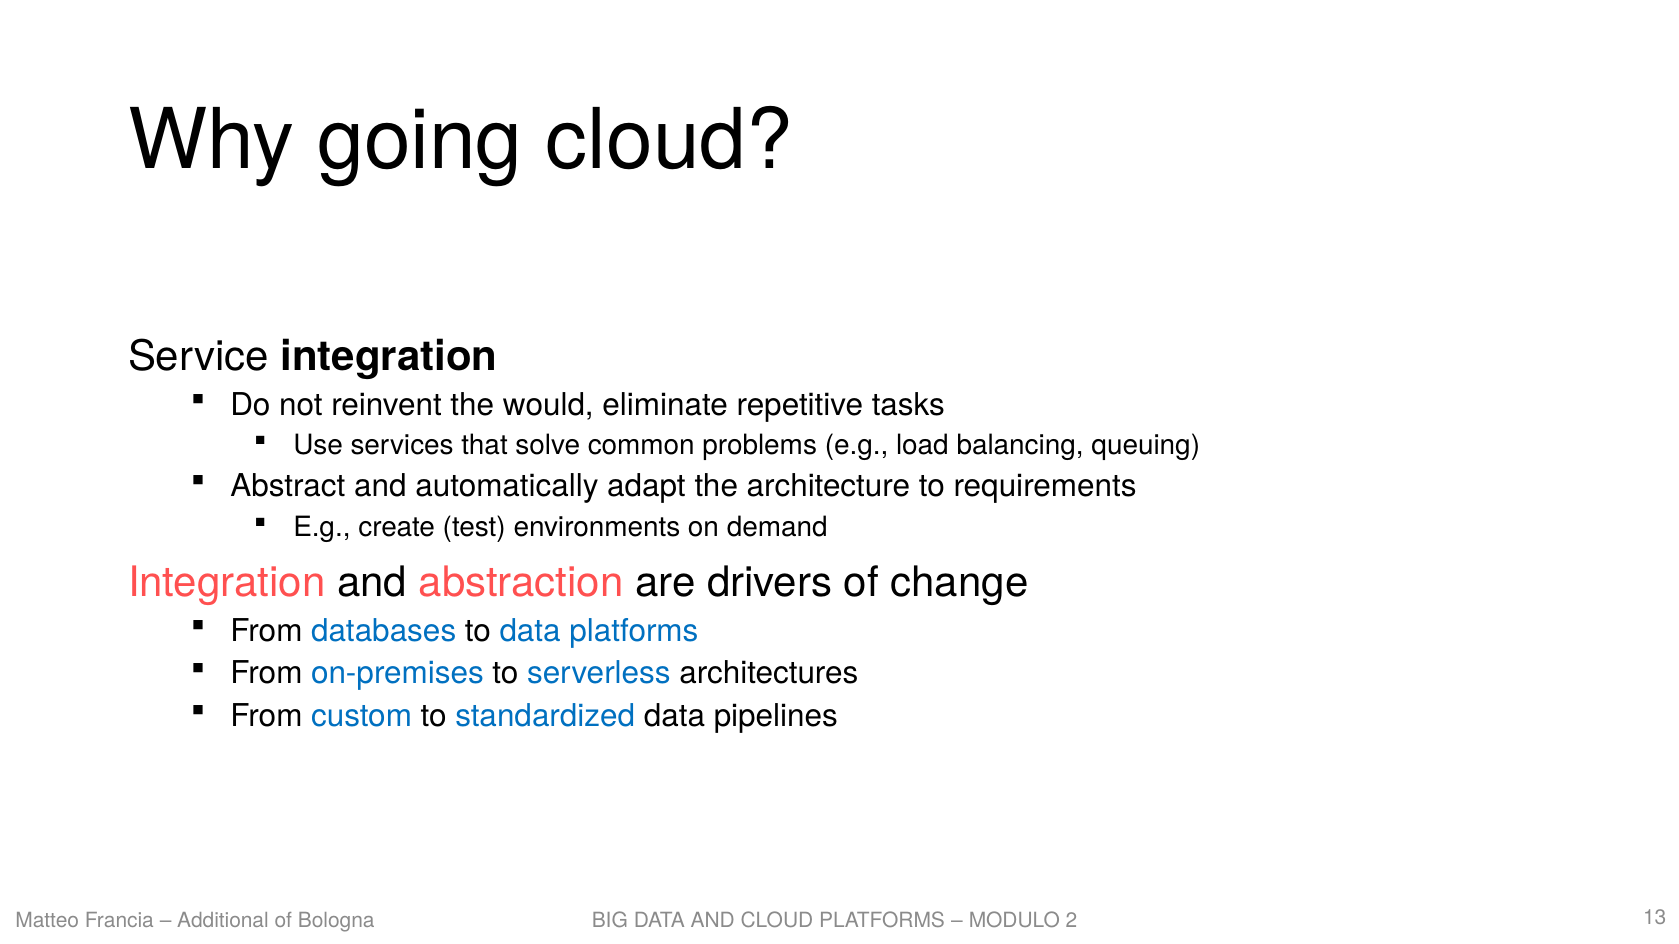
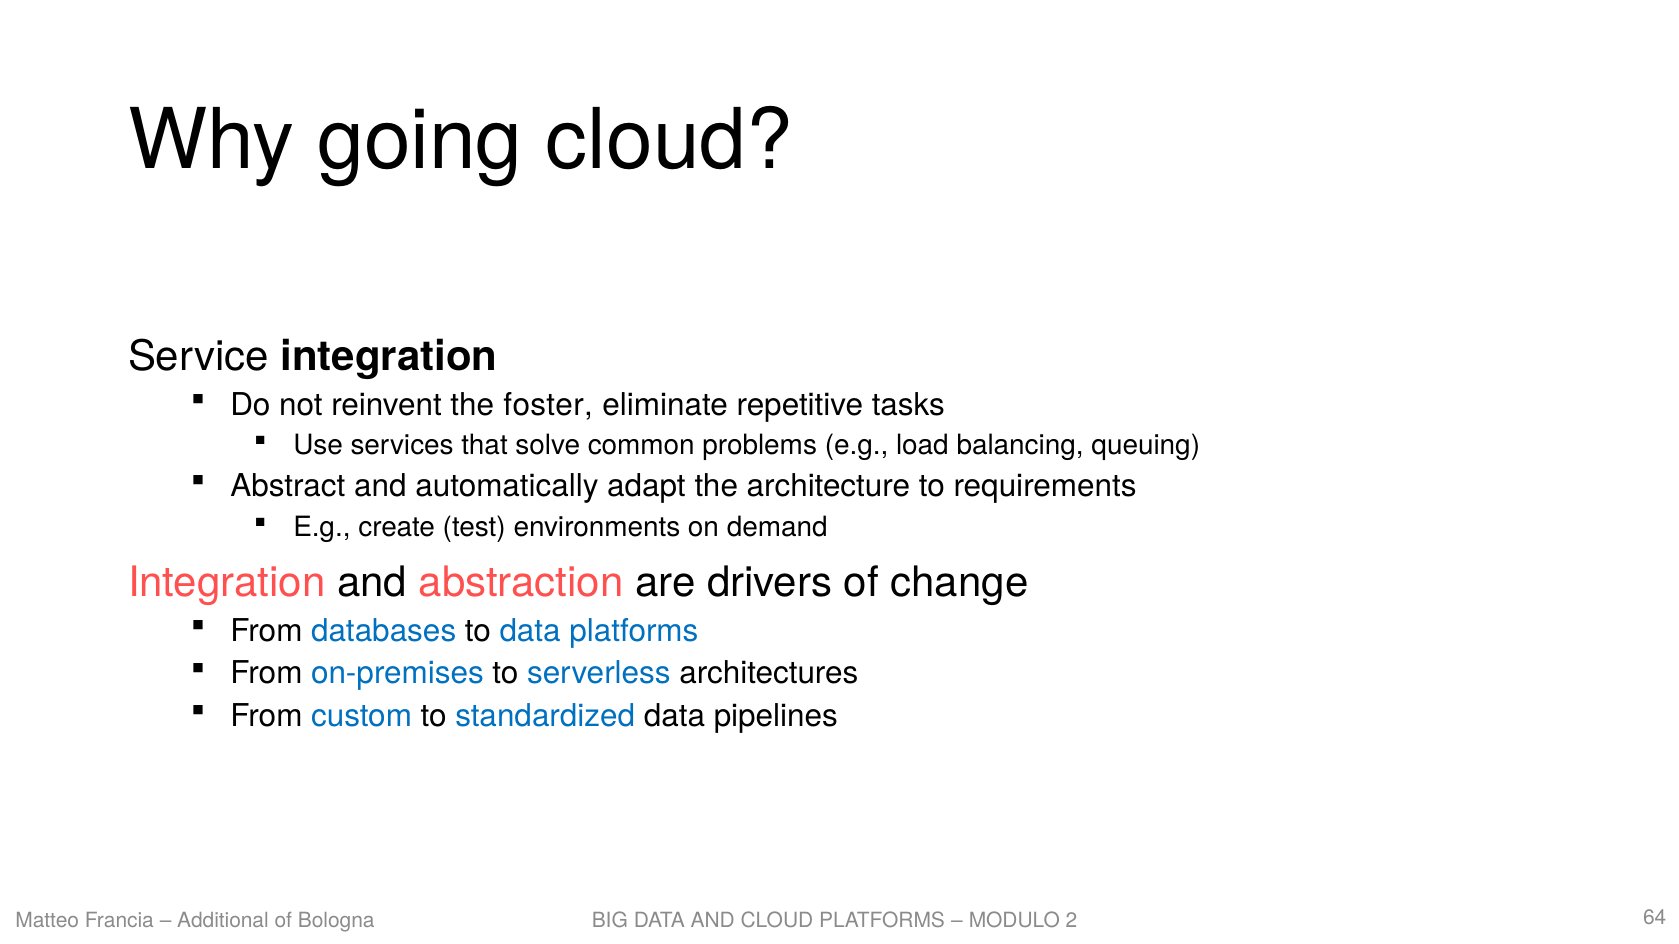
would: would -> foster (548, 405)
13: 13 -> 64 (1655, 918)
